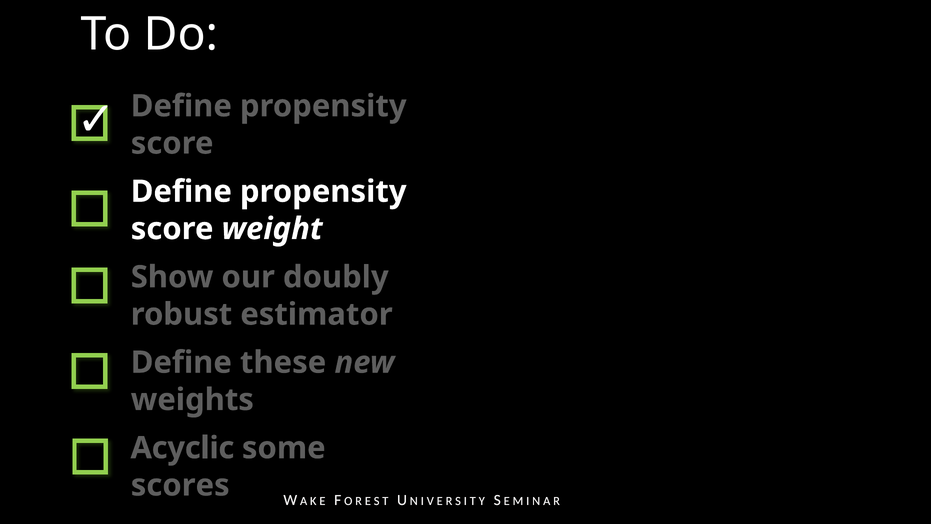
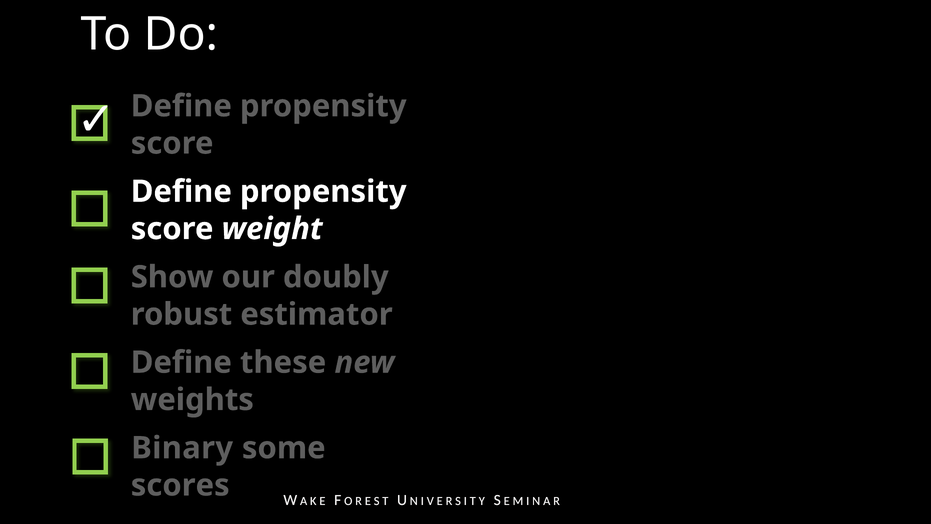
Acyclic: Acyclic -> Binary (182, 448)
